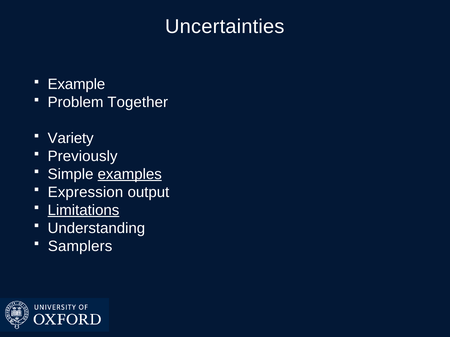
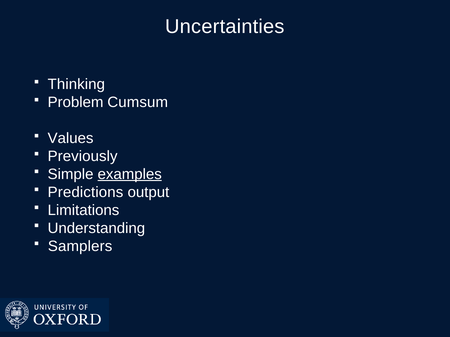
Example: Example -> Thinking (76, 84)
Together: Together -> Cumsum (138, 102)
Variety: Variety -> Values (71, 138)
Expression: Expression -> Predictions (85, 192)
Limitations underline: present -> none (83, 210)
